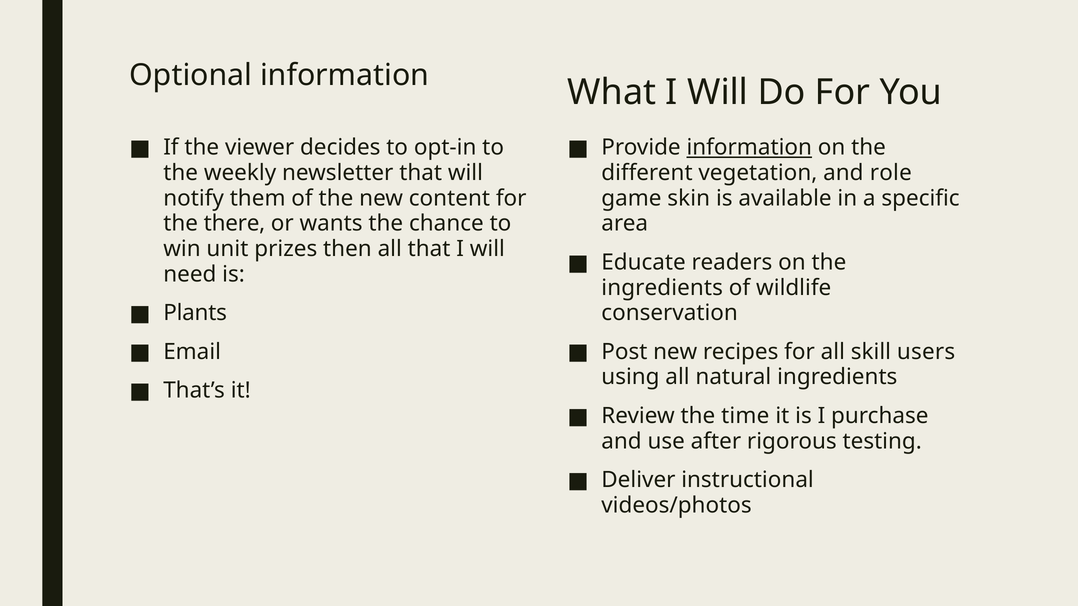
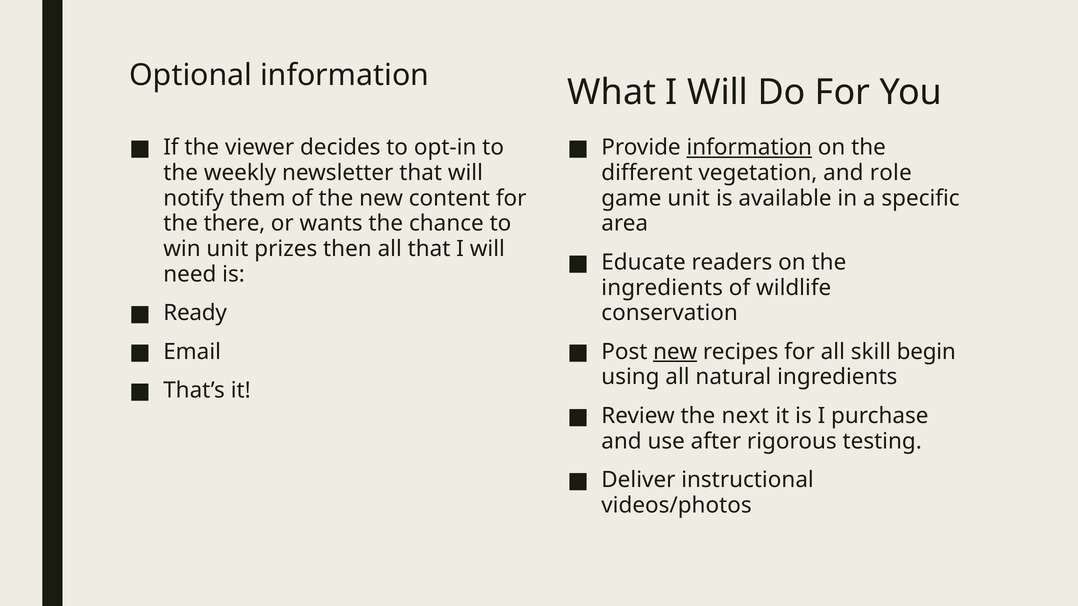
game skin: skin -> unit (689, 198)
Plants: Plants -> Ready (195, 313)
new underline: none -> present (675, 352)
users: users -> begin (926, 352)
time: time -> next (745, 416)
